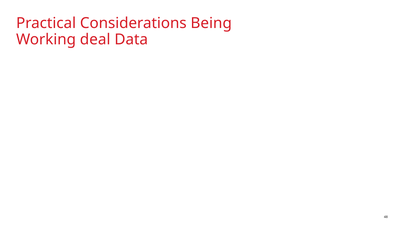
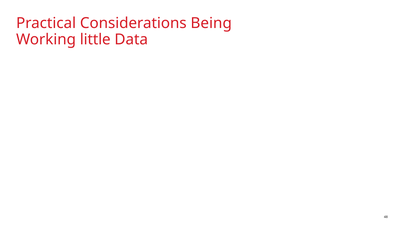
deal: deal -> little (95, 40)
